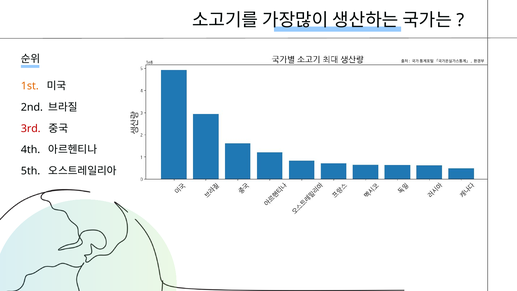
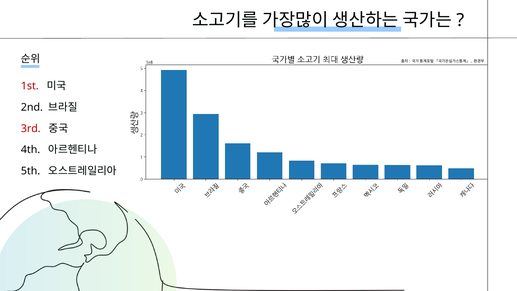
1st colour: orange -> red (30, 86)
